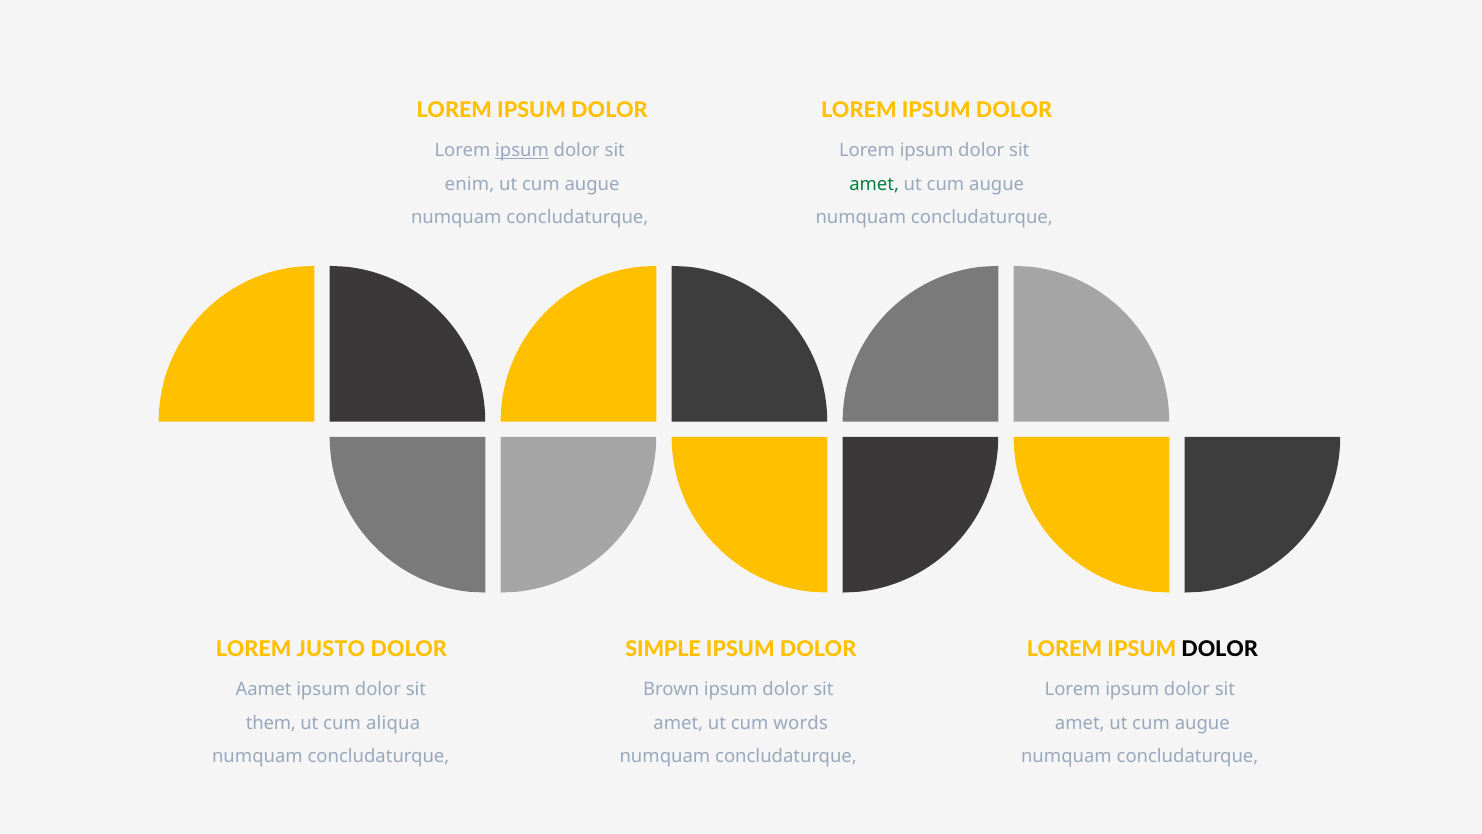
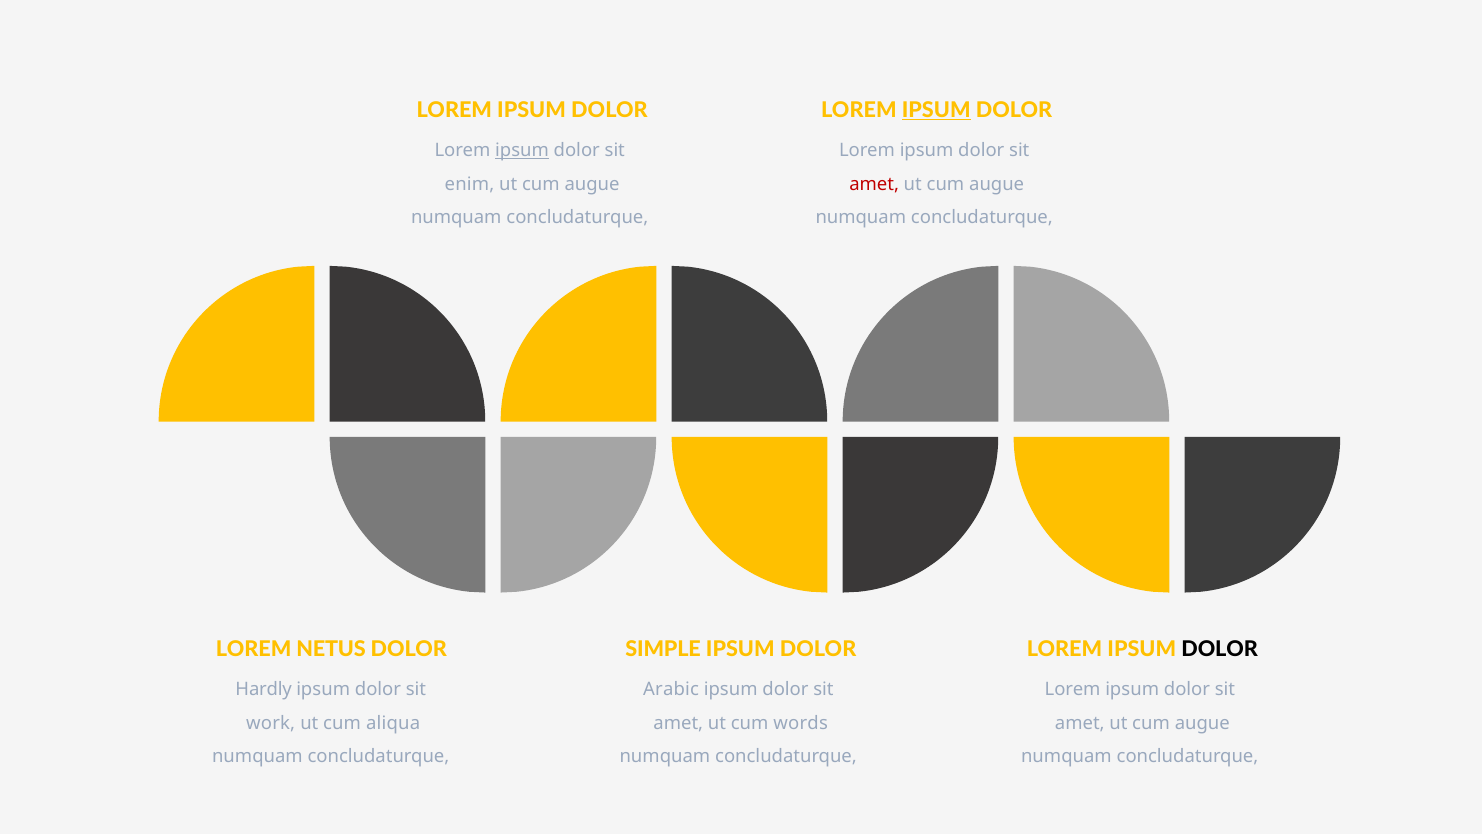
IPSUM underline: none -> present (936, 110)
amet colour: green -> red (874, 184)
JUSTO: JUSTO -> NETUS (331, 649)
Aamet: Aamet -> Hardly (264, 690)
Brown: Brown -> Arabic (671, 690)
them: them -> work (271, 723)
